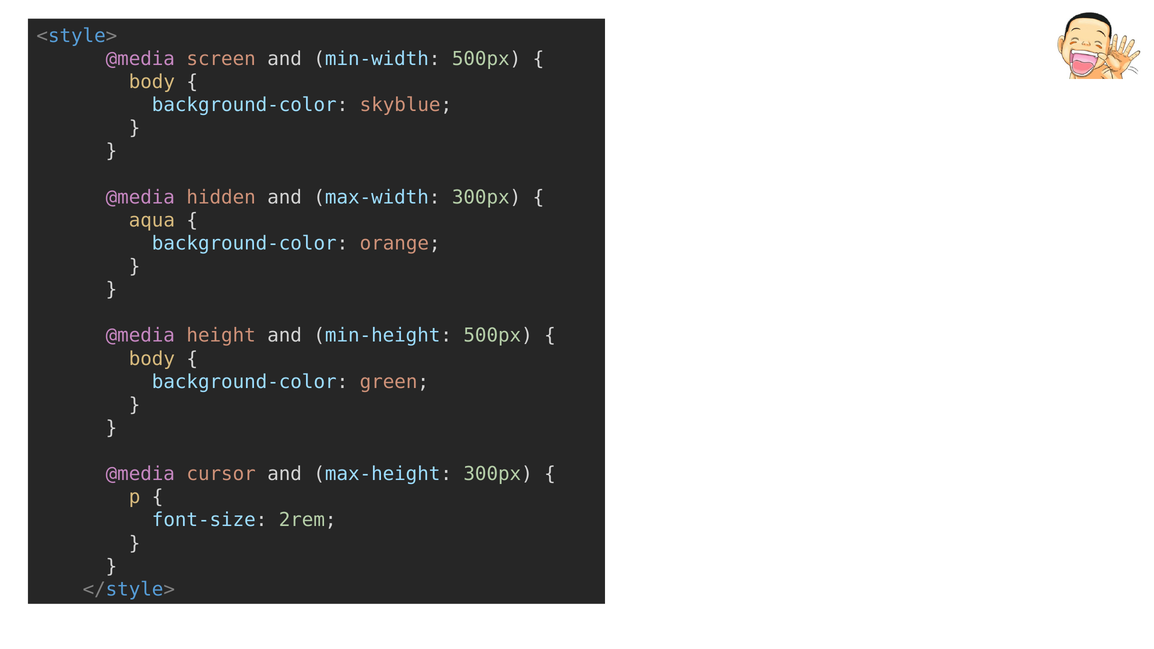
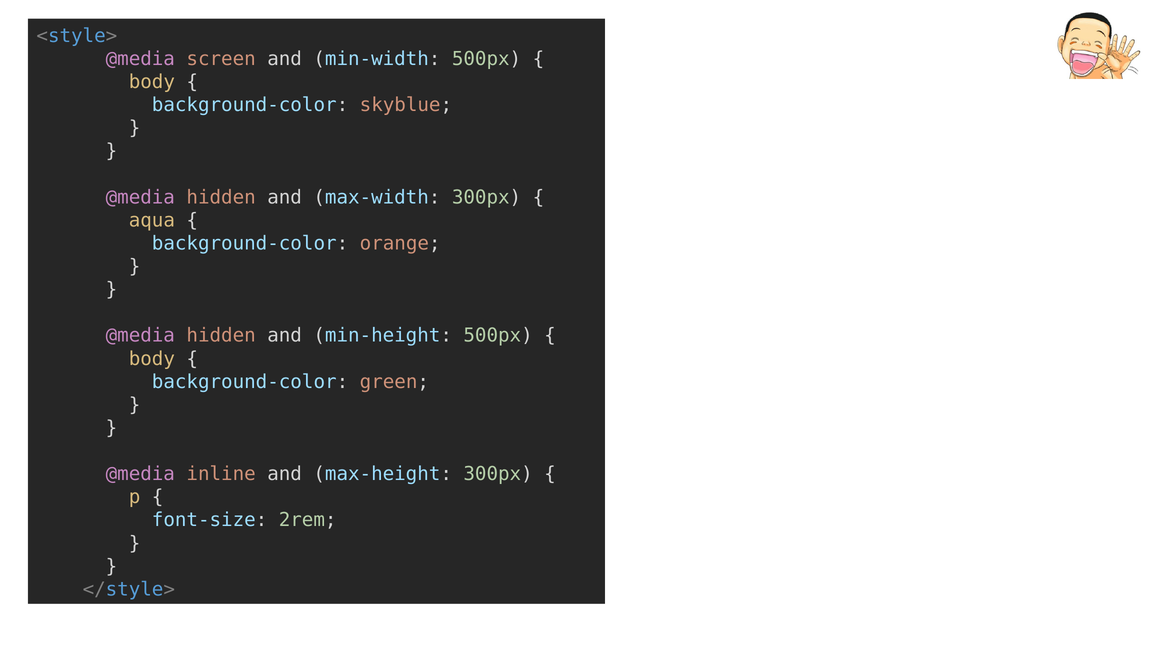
height: height -> hidden (221, 336)
cursor: cursor -> inline (221, 474)
